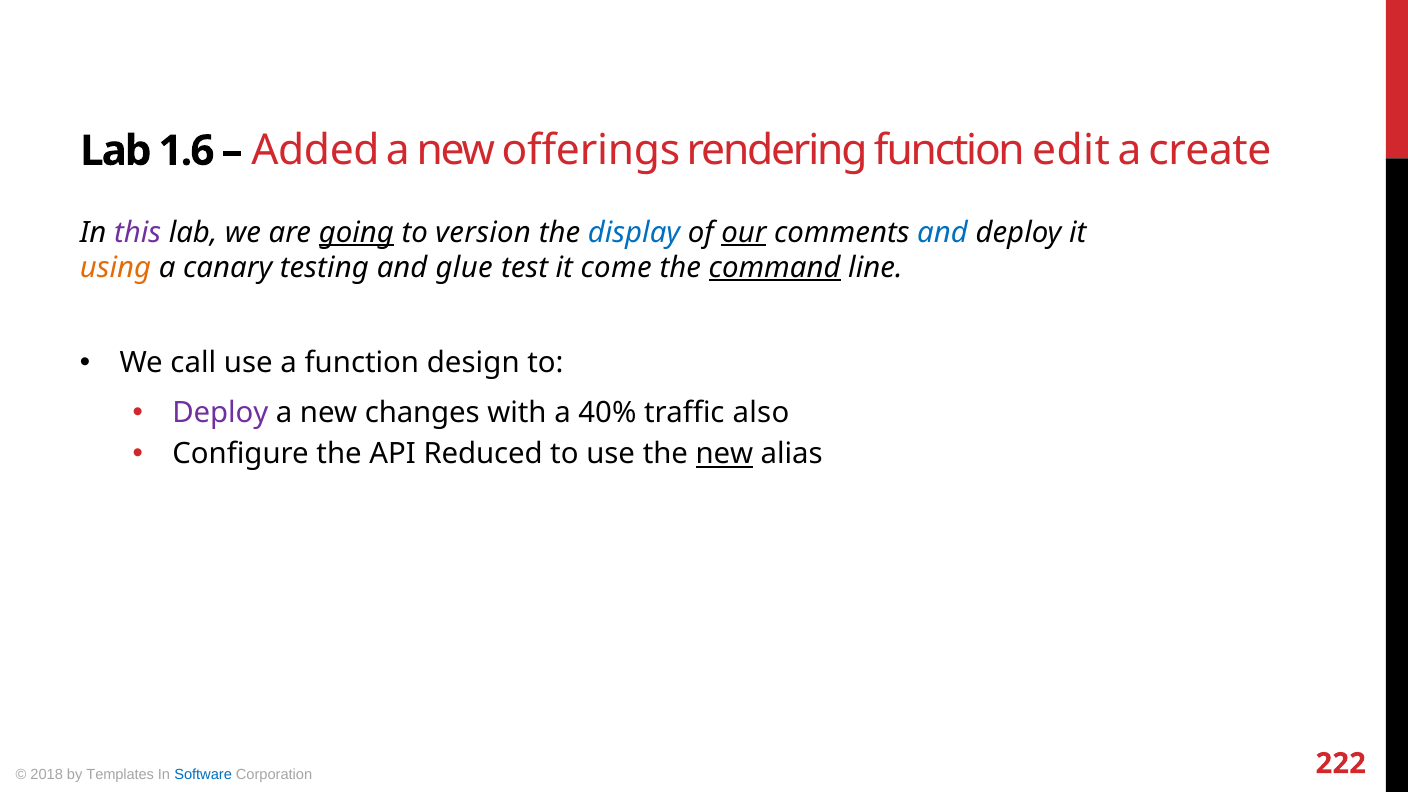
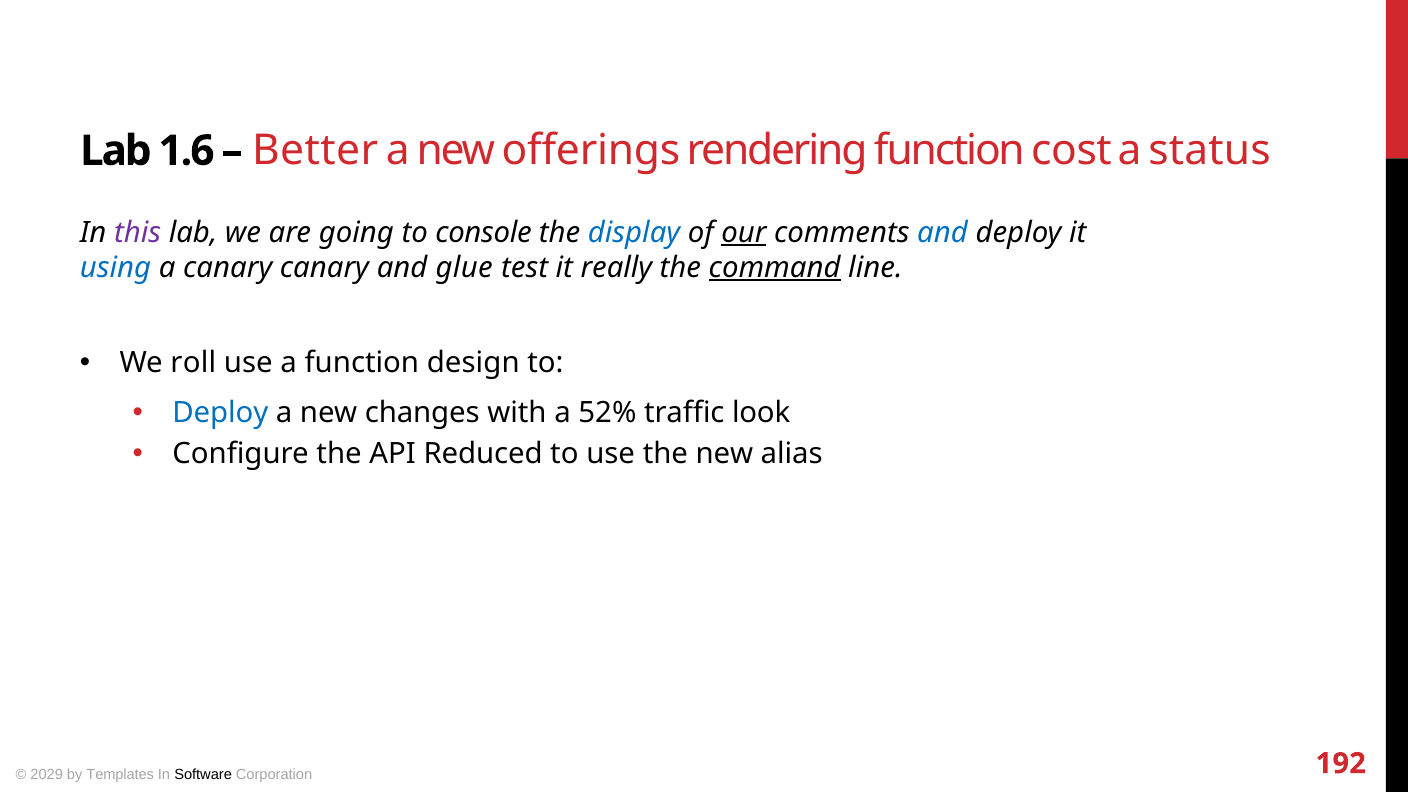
Added: Added -> Better (315, 151)
edit: edit -> cost (1072, 151)
create: create -> status (1210, 151)
going underline: present -> none (356, 232)
version: version -> console (483, 232)
using colour: orange -> blue (116, 268)
canary testing: testing -> canary (324, 268)
come: come -> really (616, 268)
call: call -> roll (193, 363)
Deploy colour: purple -> blue (220, 413)
40%: 40% -> 52% (607, 413)
also: also -> look (761, 413)
new underline: present -> none (724, 454)
2018: 2018 -> 2029 (47, 774)
Software colour: blue -> black (203, 774)
222: 222 -> 192 (1341, 763)
